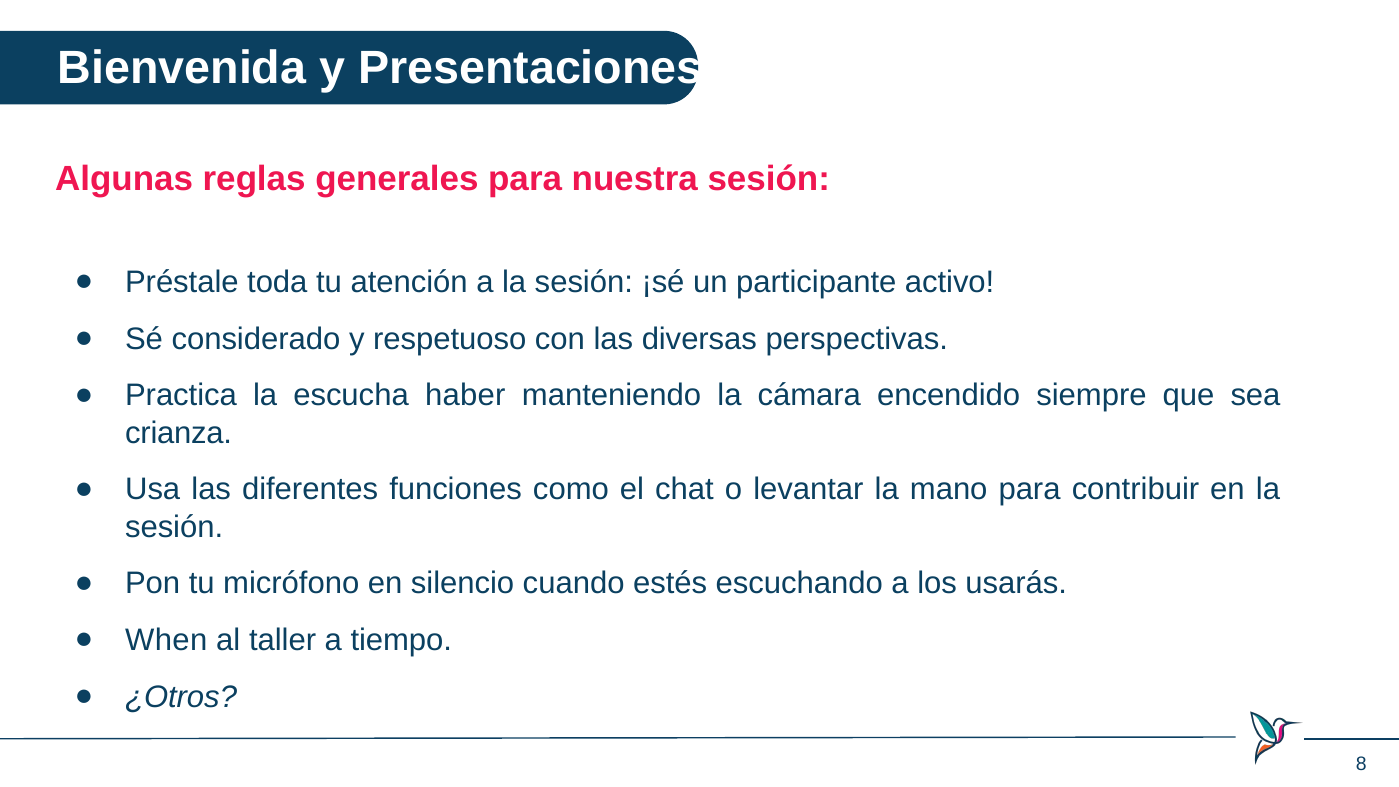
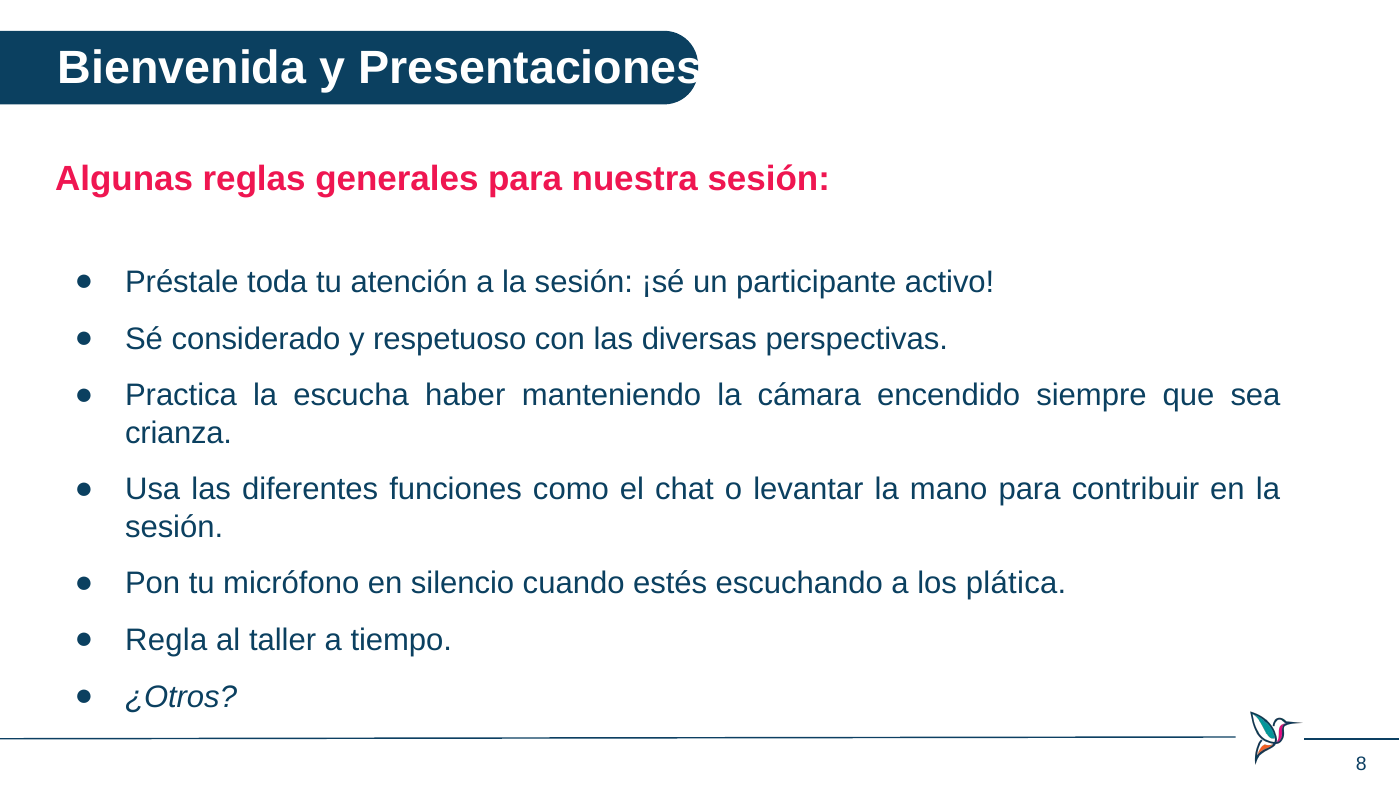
usarás: usarás -> plática (1016, 584)
When: When -> Regla (166, 640)
